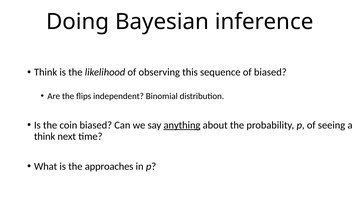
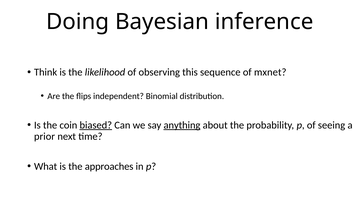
of biased: biased -> mxnet (270, 72)
biased underline: none -> present (96, 125)
think: think -> prior (45, 137)
